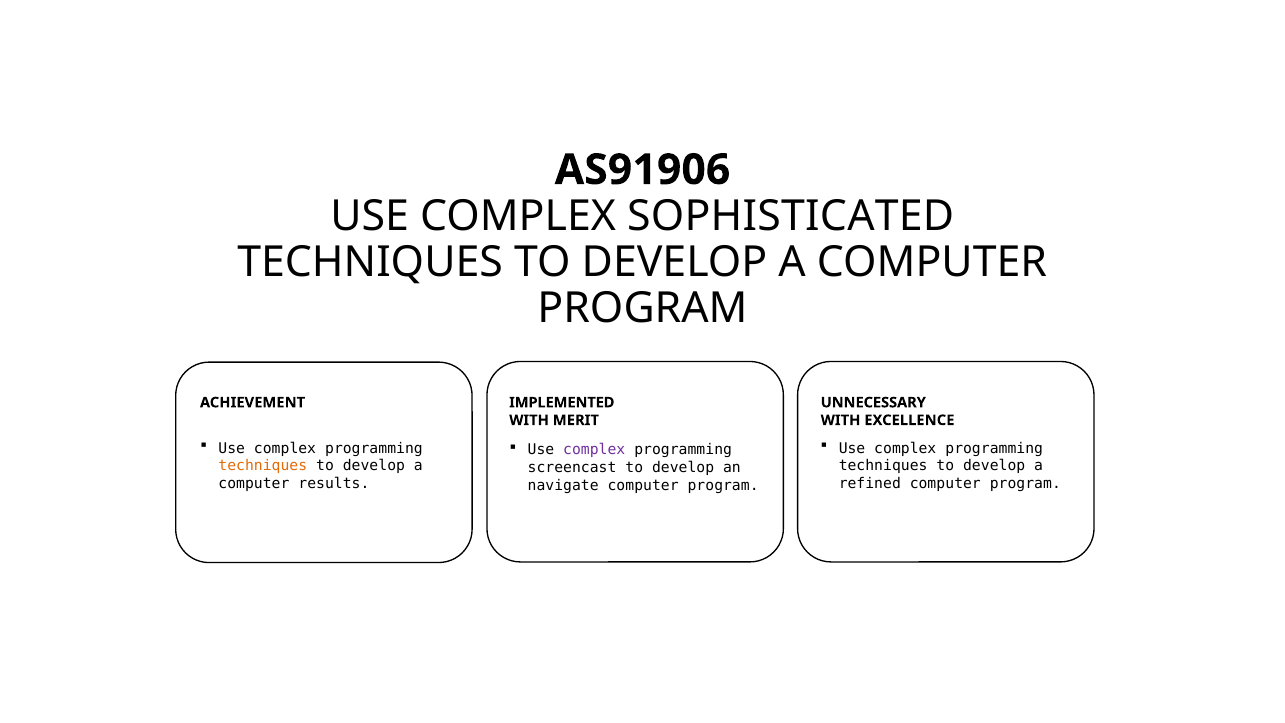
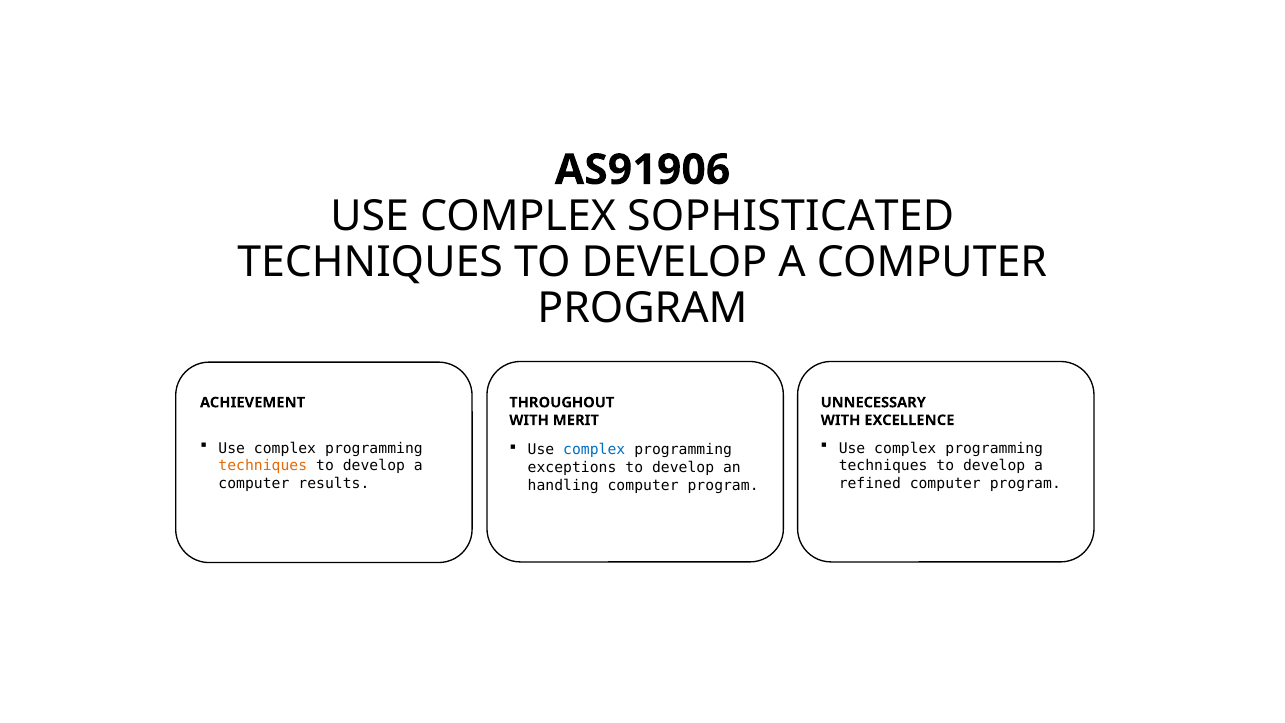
IMPLEMENTED: IMPLEMENTED -> THROUGHOUT (562, 402)
complex colour: purple -> blue (594, 450)
screencast: screencast -> exceptions (572, 467)
navigate: navigate -> handling (563, 485)
